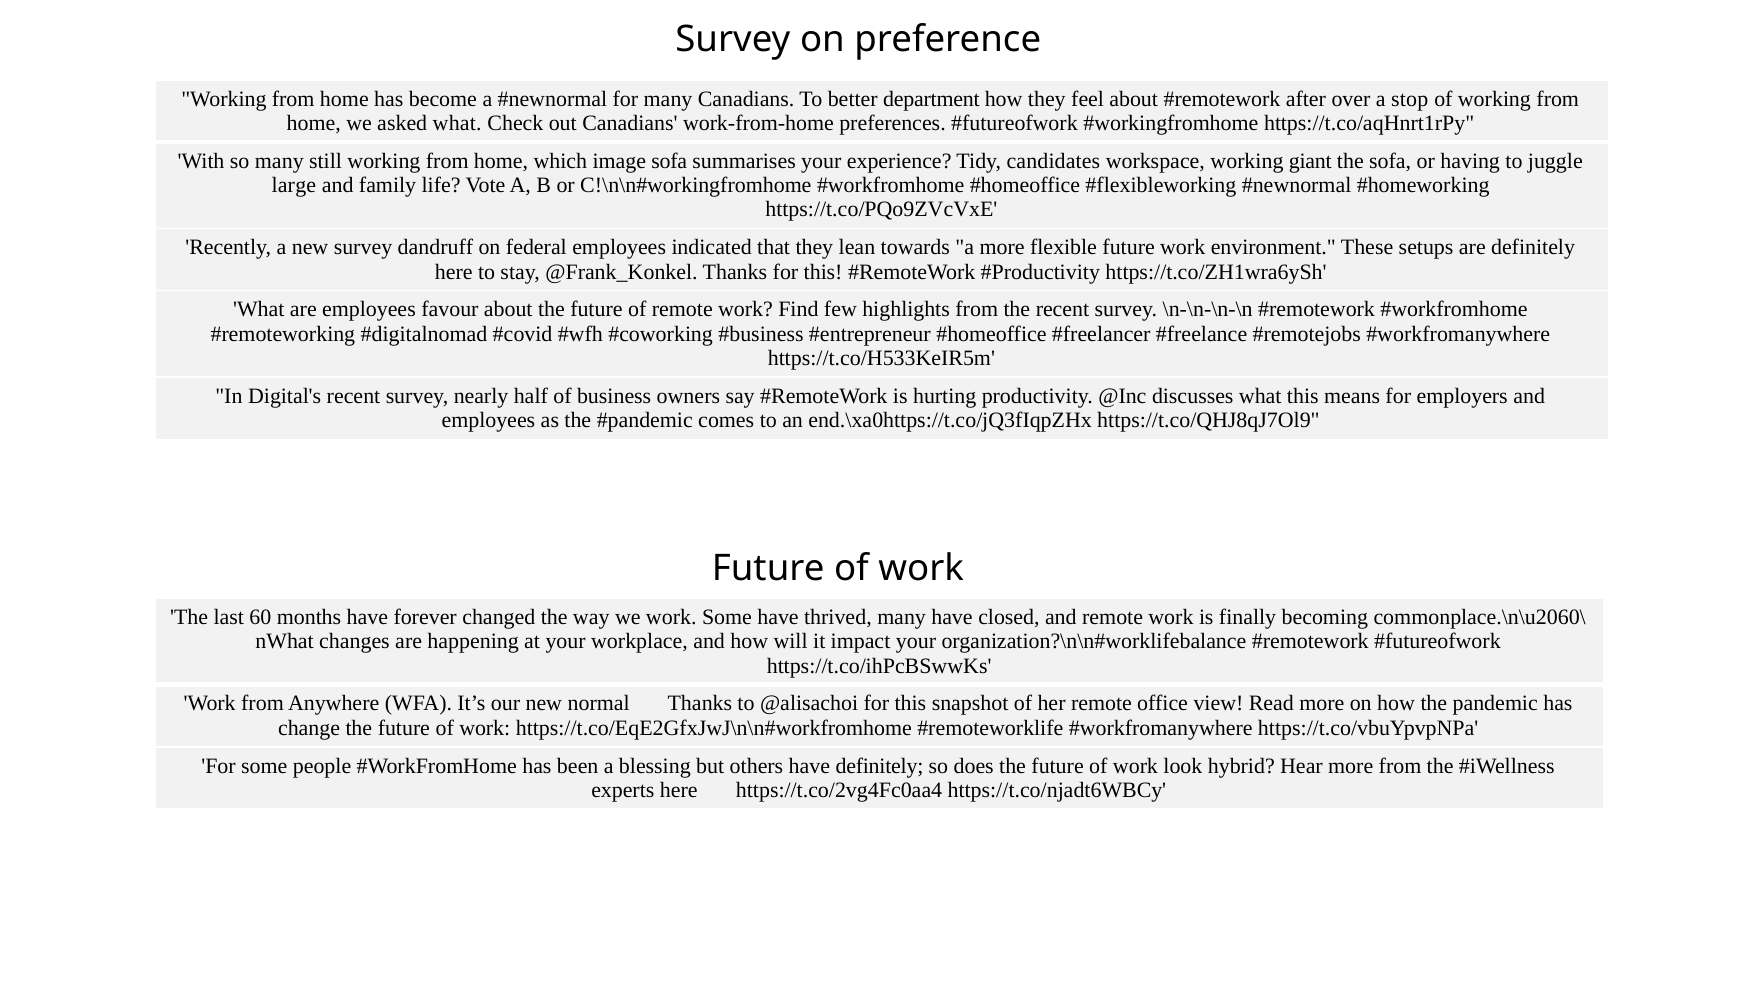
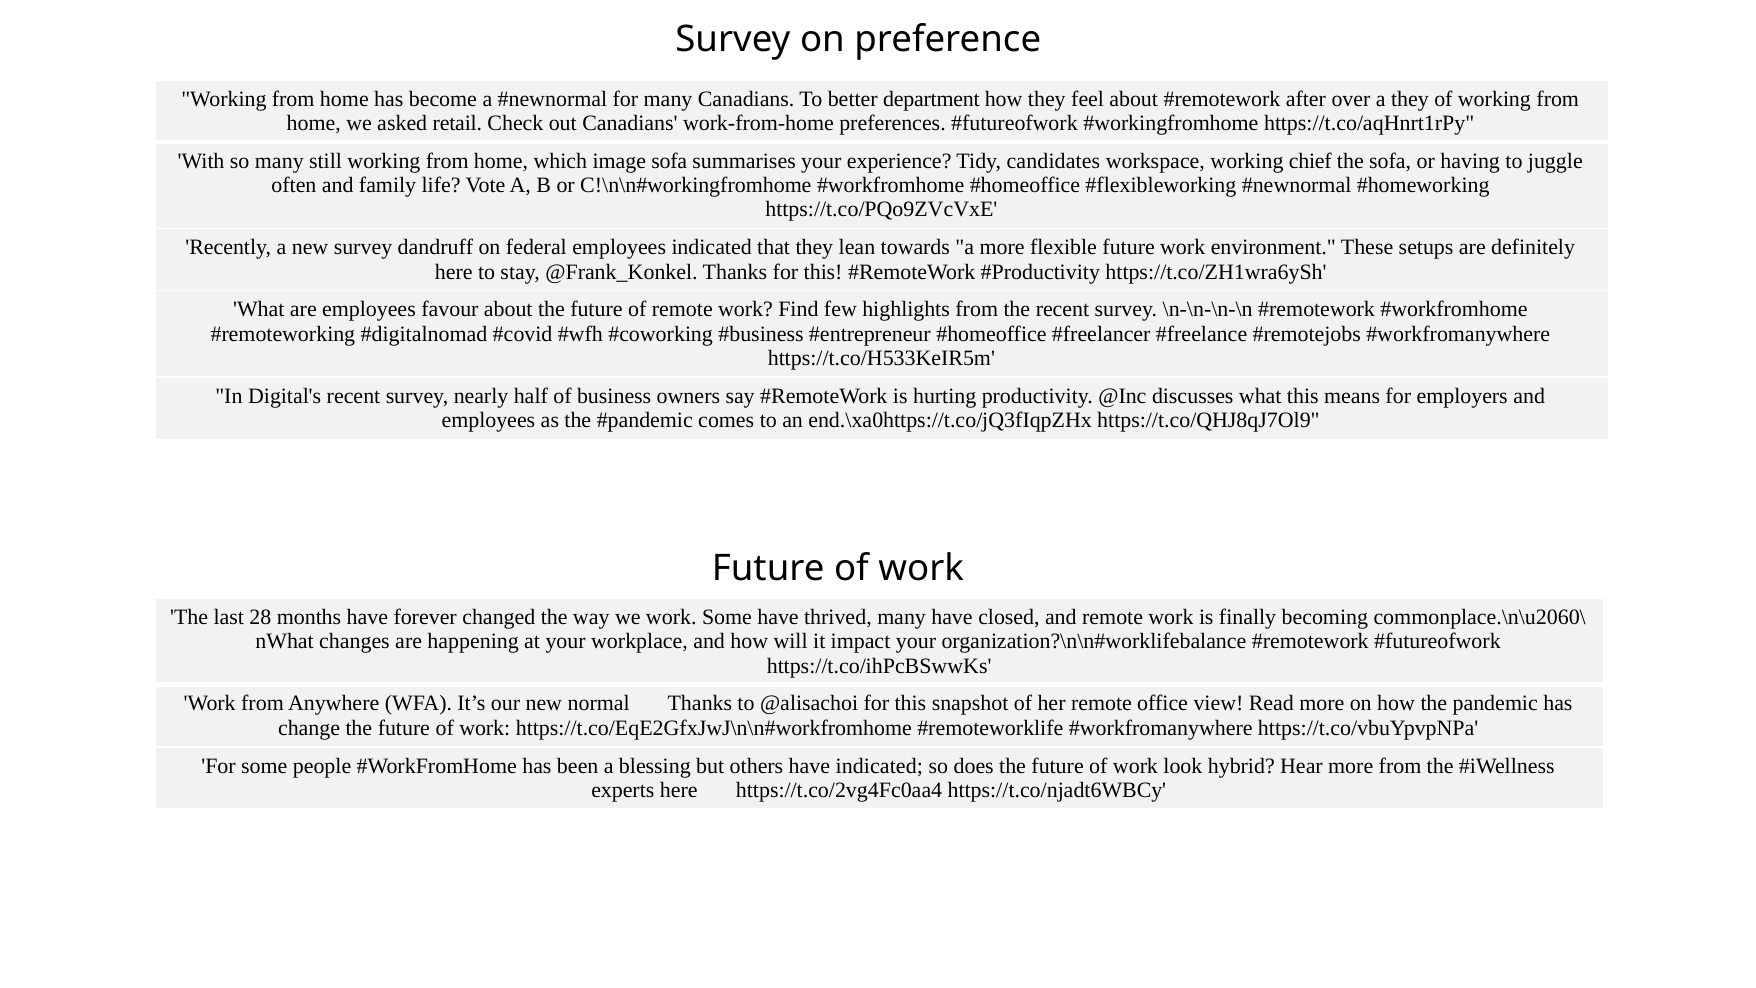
a stop: stop -> they (1410, 99)
asked what: what -> retail (457, 123)
giant: giant -> chief (1310, 161)
large: large -> often (294, 185)
60: 60 -> 28 (260, 617)
have definitely: definitely -> indicated (879, 766)
